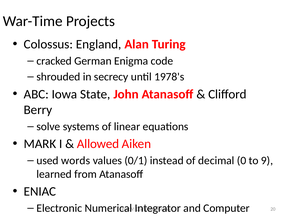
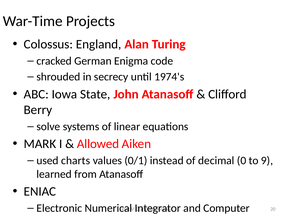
1978's: 1978's -> 1974's (169, 77)
words: words -> charts (76, 161)
